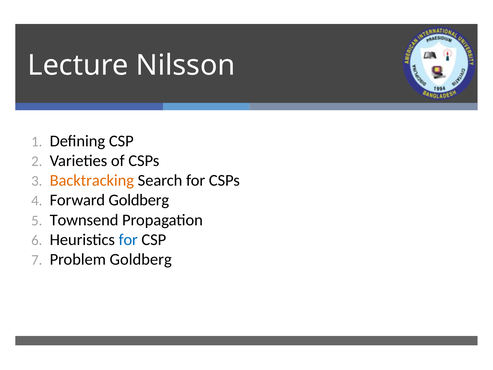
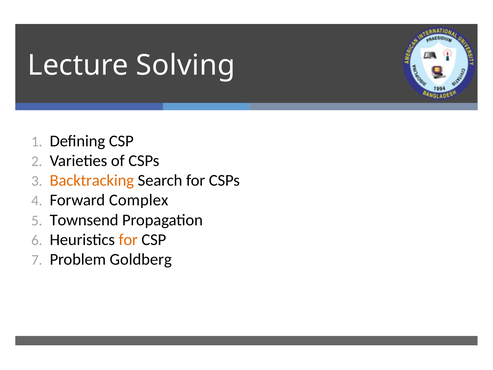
Nilsson: Nilsson -> Solving (185, 65)
Forward Goldberg: Goldberg -> Complex (139, 200)
for colour: blue -> orange (128, 240)
